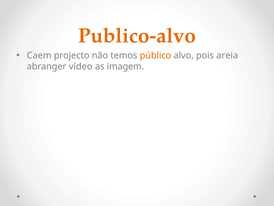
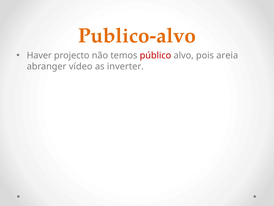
Caem: Caem -> Haver (39, 55)
público colour: orange -> red (155, 55)
imagem: imagem -> inverter (125, 66)
